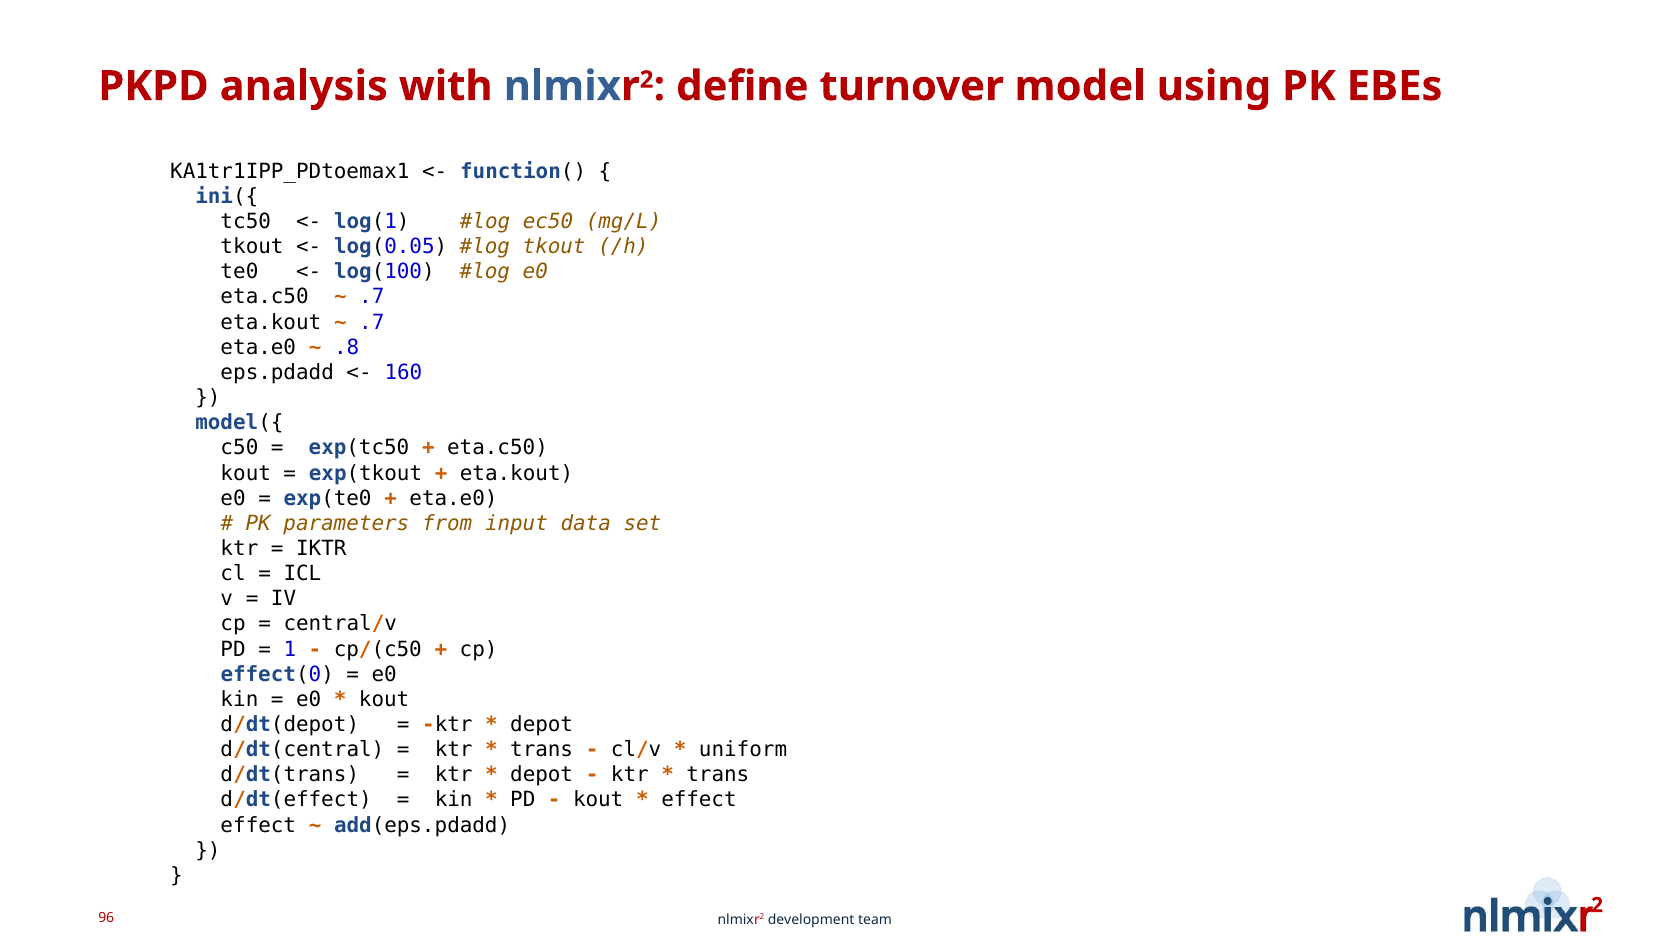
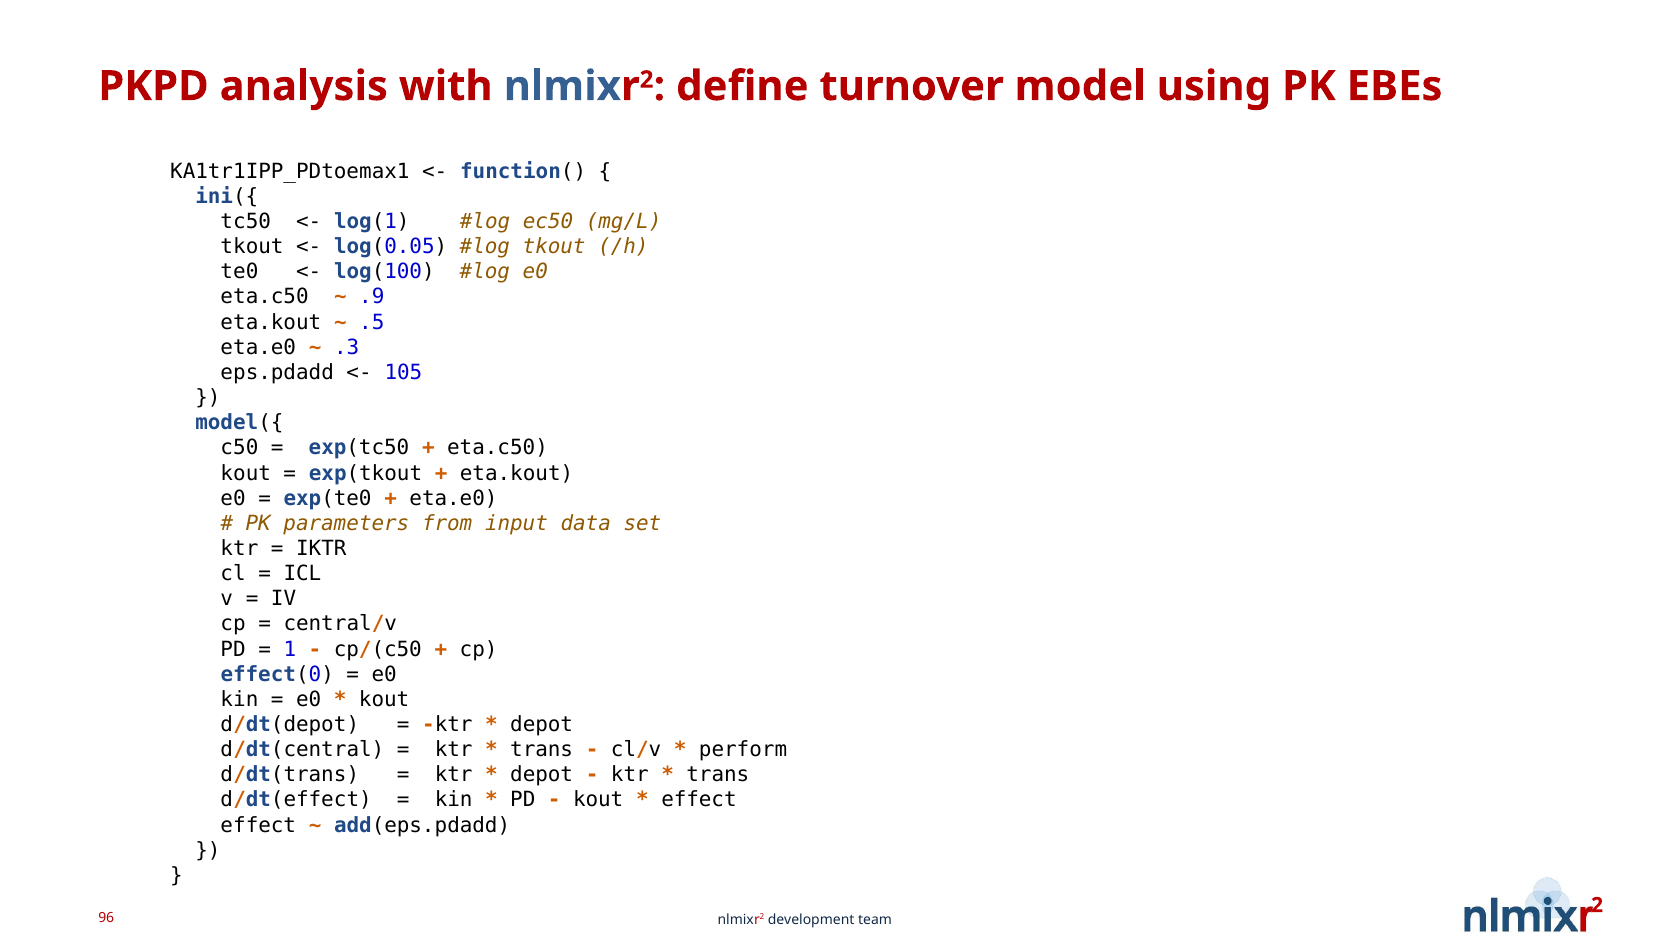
.7: .7 -> .9 (372, 297)
.7: .7 -> .5 (372, 322)
.8: .8 -> .3 (347, 347)
160: 160 -> 105 (403, 372)
uniform: uniform -> perform (743, 750)
